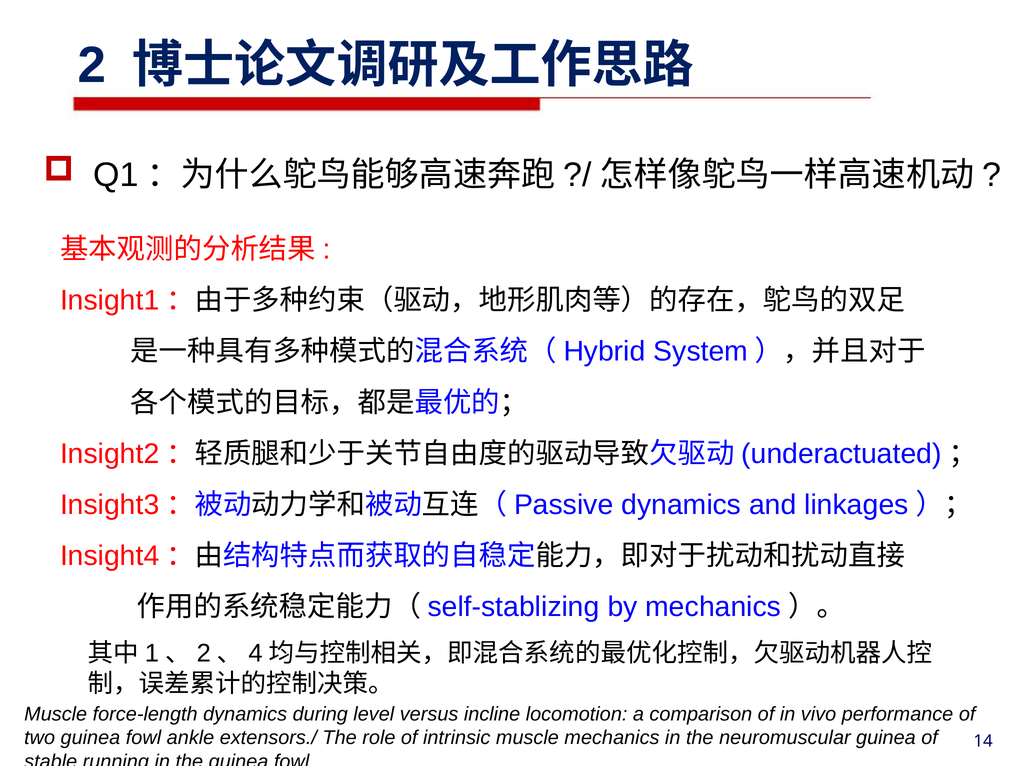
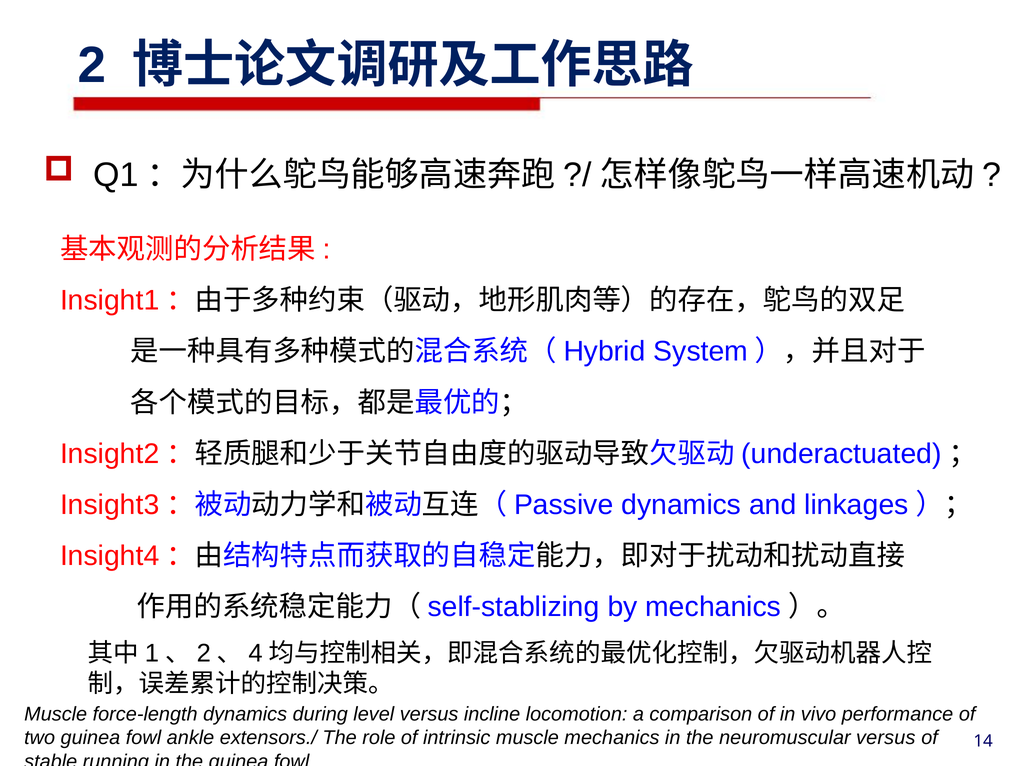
neuromuscular guinea: guinea -> versus (886, 738)
